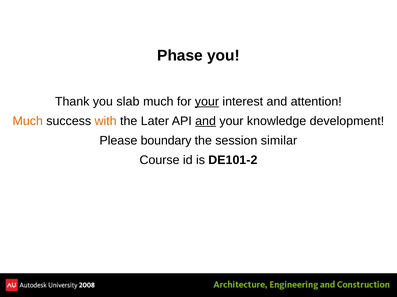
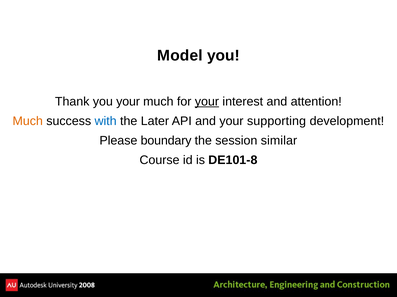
Phase: Phase -> Model (180, 56)
you slab: slab -> your (128, 102)
with colour: orange -> blue (106, 121)
and underline: present -> none (206, 121)
knowledge: knowledge -> supporting (277, 121)
DE101-2: DE101-2 -> DE101-8 (233, 160)
